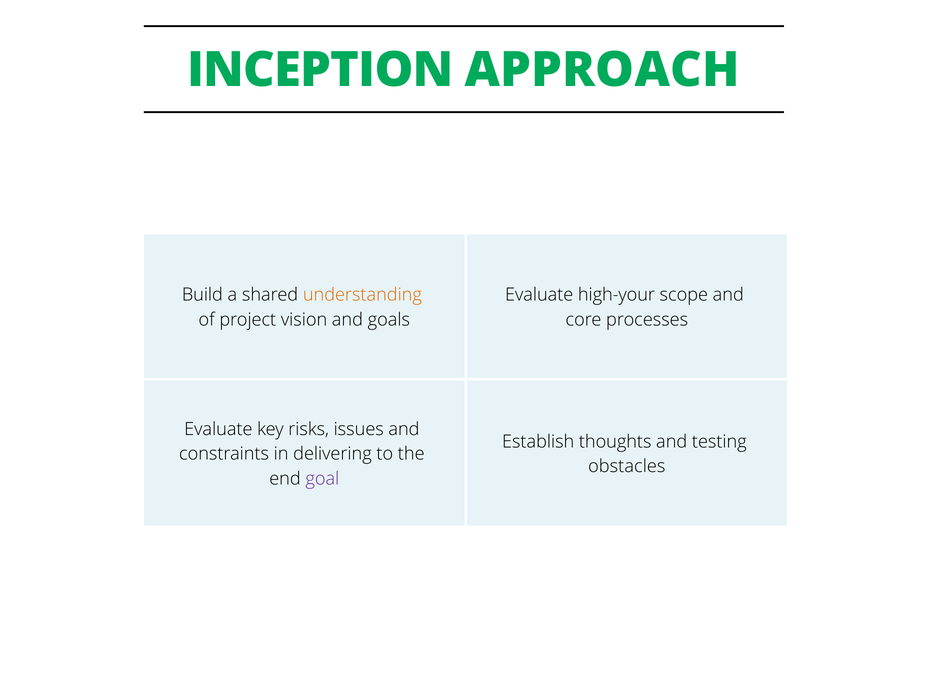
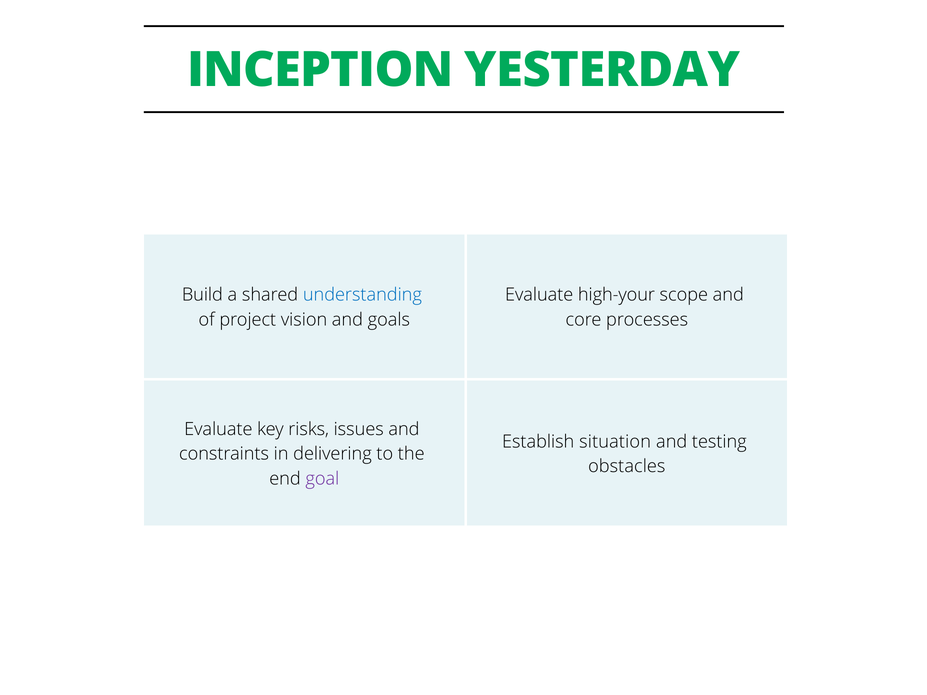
APPROACH: APPROACH -> YESTERDAY (602, 70)
understanding colour: orange -> blue (362, 295)
thoughts: thoughts -> situation (615, 442)
